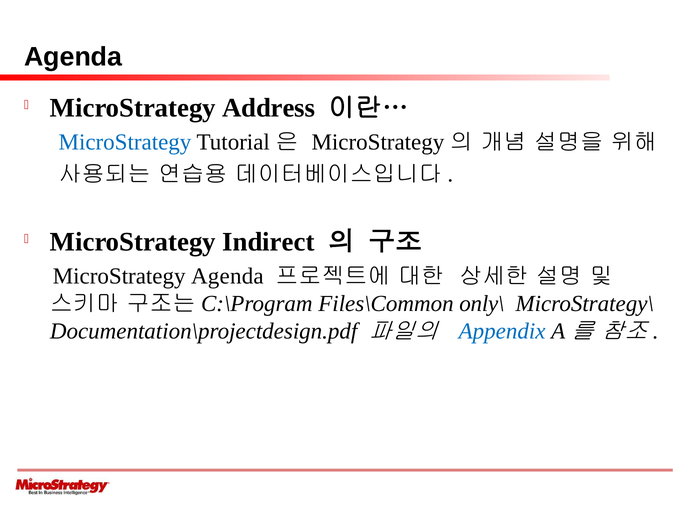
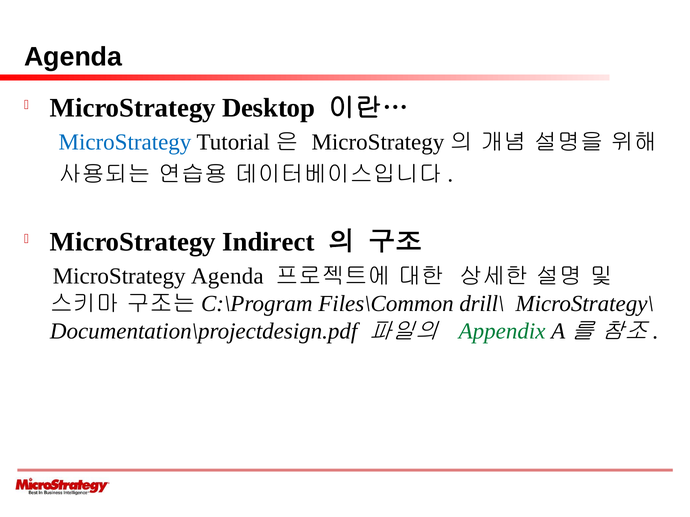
Address: Address -> Desktop (269, 108)
only\: only\ -> drill\ (482, 304)
Appendix colour: blue -> green (502, 331)
